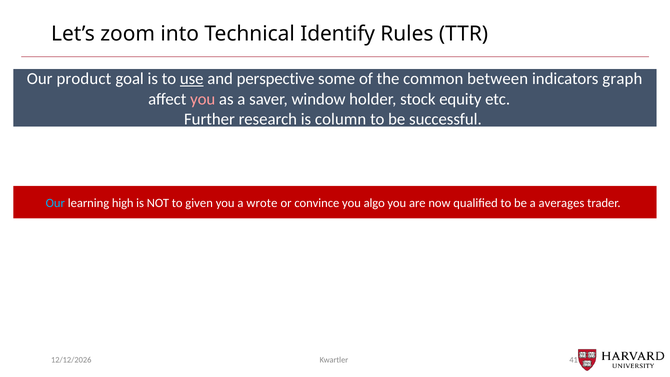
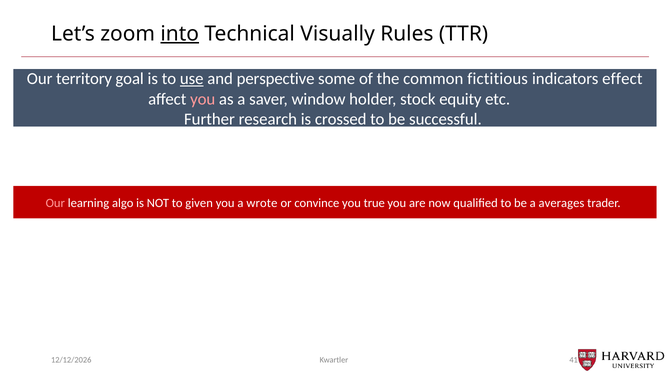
into underline: none -> present (180, 34)
Identify: Identify -> Visually (338, 34)
product: product -> territory (84, 79)
between: between -> fictitious (498, 79)
graph: graph -> effect (622, 79)
column: column -> crossed (341, 119)
Our colour: light blue -> pink (55, 203)
high: high -> algo (123, 203)
algo: algo -> true (374, 203)
